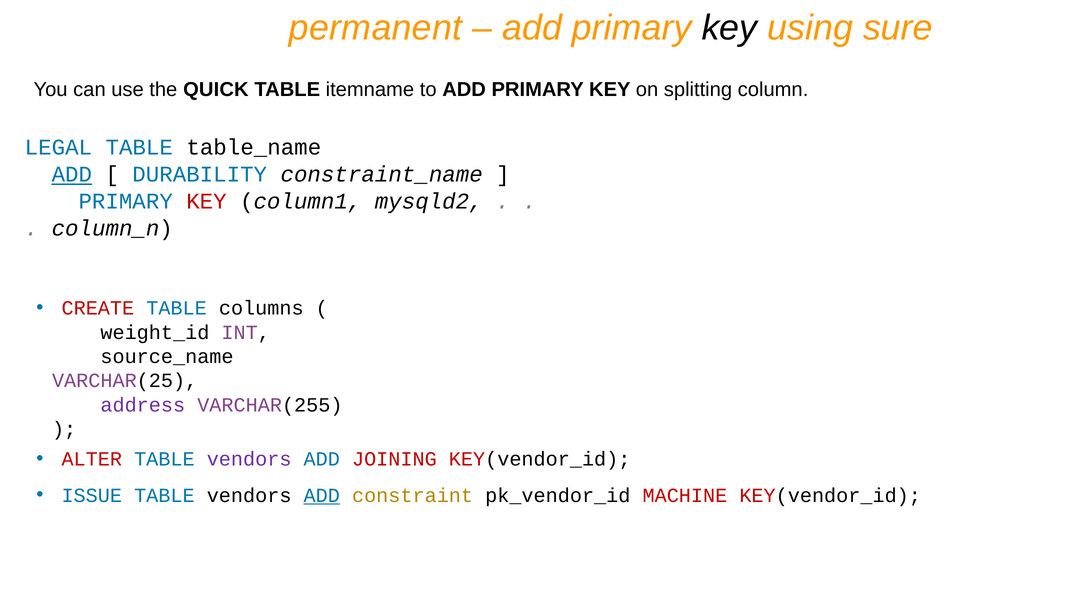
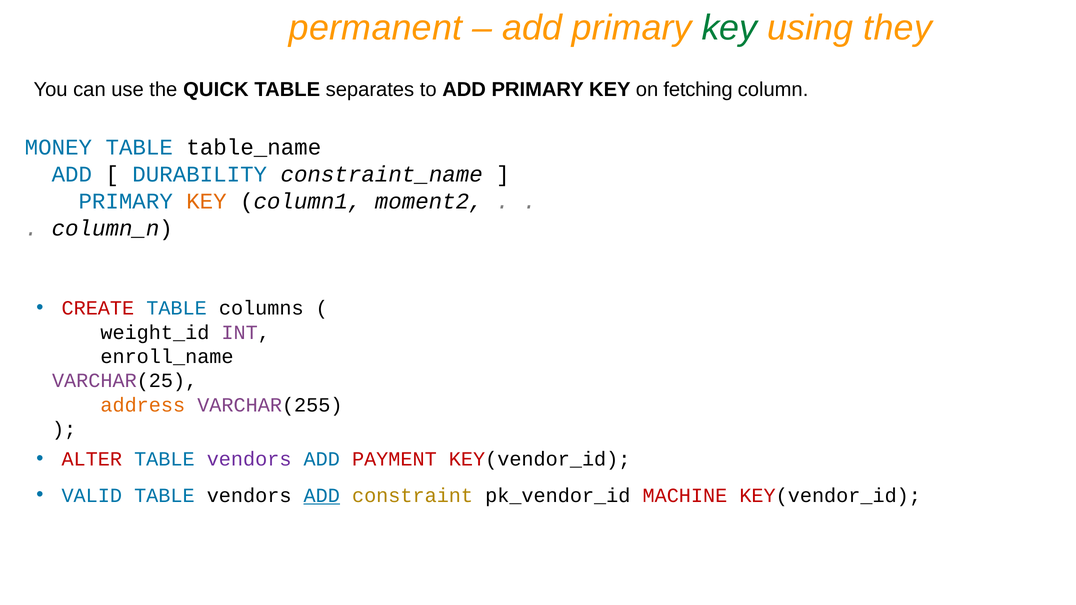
key colour: black -> green (729, 28)
sure: sure -> they (898, 28)
itemname: itemname -> separates (370, 90)
splitting: splitting -> fetching (698, 90)
LEGAL: LEGAL -> MONEY (58, 148)
ADD underline: present -> none (72, 175)
KEY colour: red -> orange (206, 201)
mysqld2: mysqld2 -> moment2 (429, 201)
source_name: source_name -> enroll_name (167, 357)
address colour: purple -> orange (143, 405)
JOINING: JOINING -> PAYMENT (394, 459)
ISSUE: ISSUE -> VALID (92, 496)
